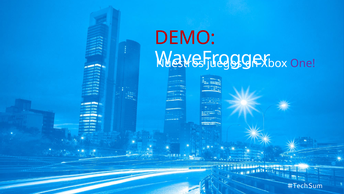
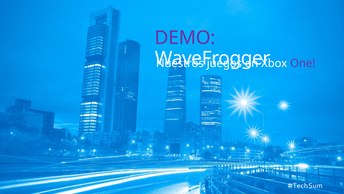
DEMO colour: red -> purple (185, 38)
